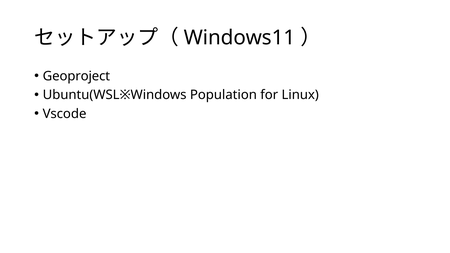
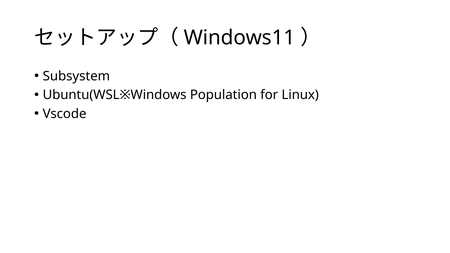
Geoproject: Geoproject -> Subsystem (76, 76)
